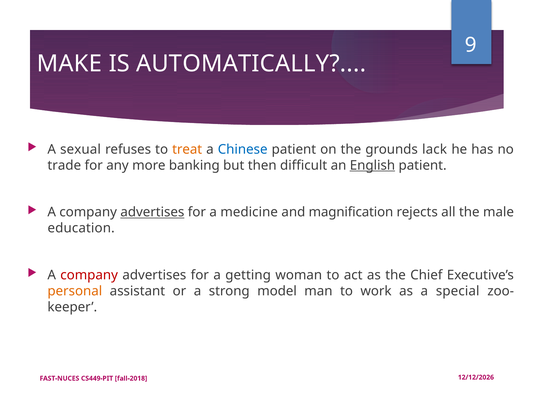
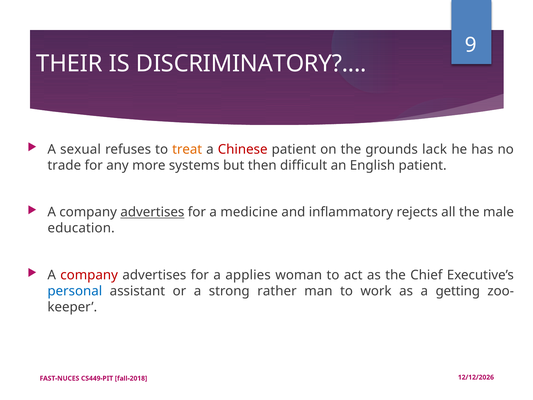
MAKE: MAKE -> THEIR (69, 64)
AUTOMATICALLY: AUTOMATICALLY -> DISCRIMINATORY (251, 64)
Chinese colour: blue -> red (243, 149)
banking: banking -> systems (194, 165)
English underline: present -> none (372, 165)
magnification: magnification -> inflammatory (351, 212)
getting: getting -> applies (248, 275)
personal colour: orange -> blue (75, 291)
model: model -> rather (277, 291)
special: special -> getting (458, 291)
